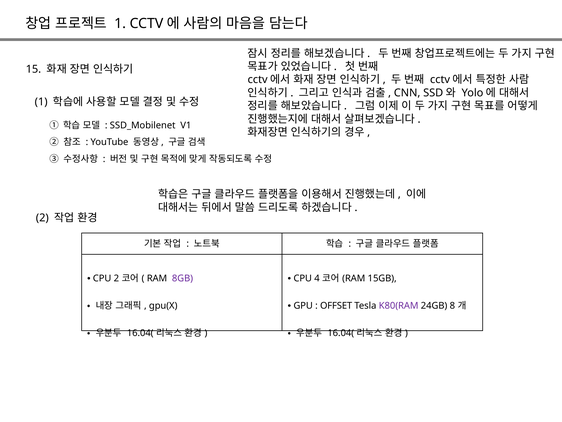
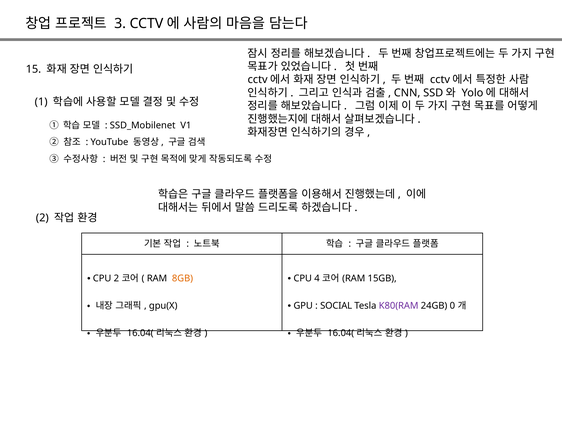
1: 1 -> 3 (120, 23)
8GB colour: purple -> orange (182, 278)
OFFSET: OFFSET -> SOCIAL (336, 305)
8: 8 -> 0 (452, 305)
